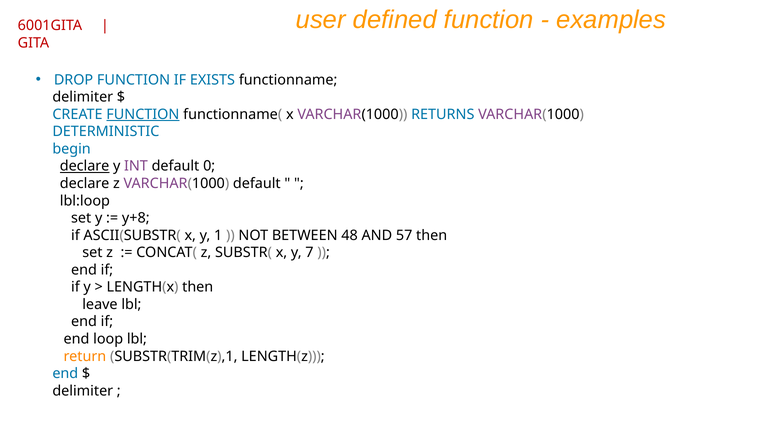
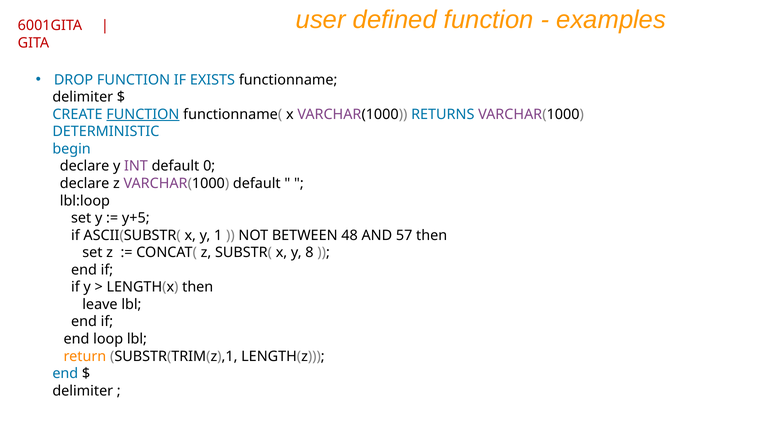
declare underline: present -> none (85, 166)
y+8: y+8 -> y+5 (136, 218)
7: 7 -> 8 (309, 253)
